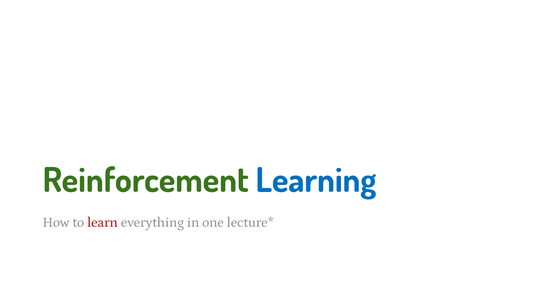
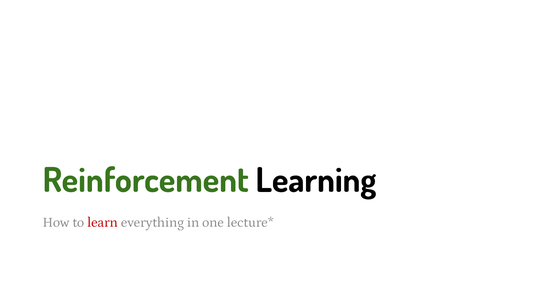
Learning colour: blue -> black (316, 180)
